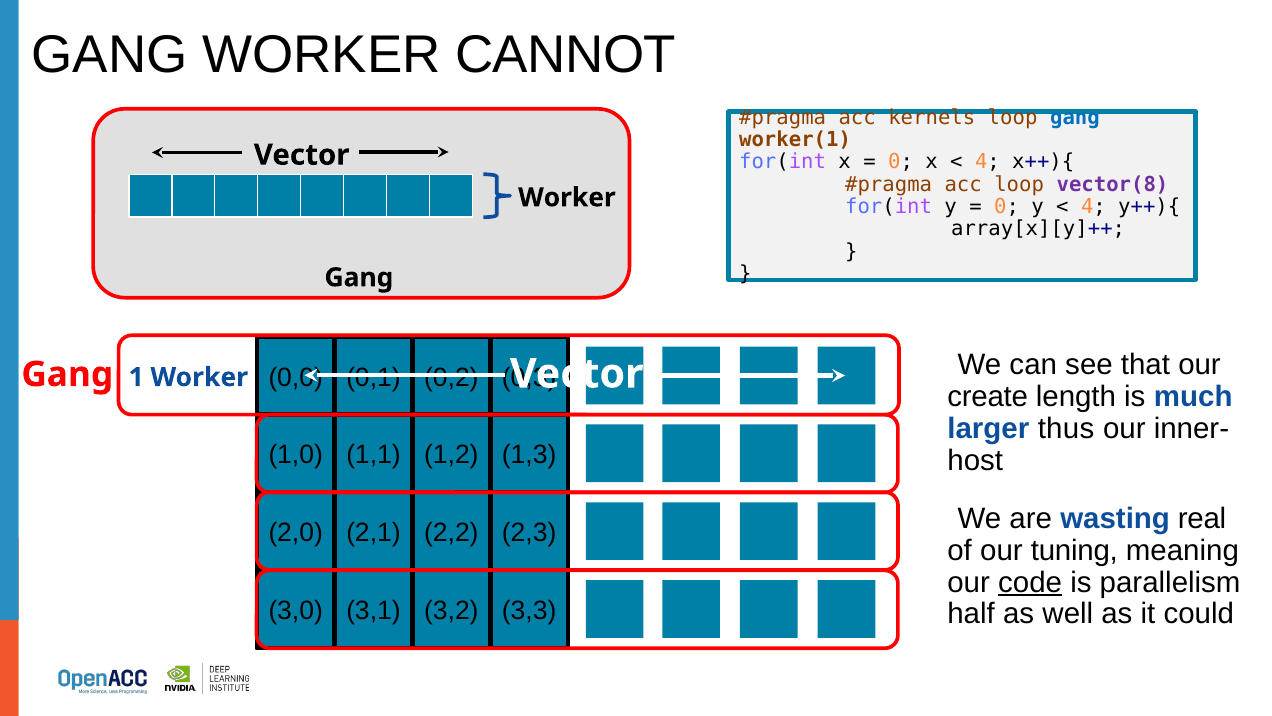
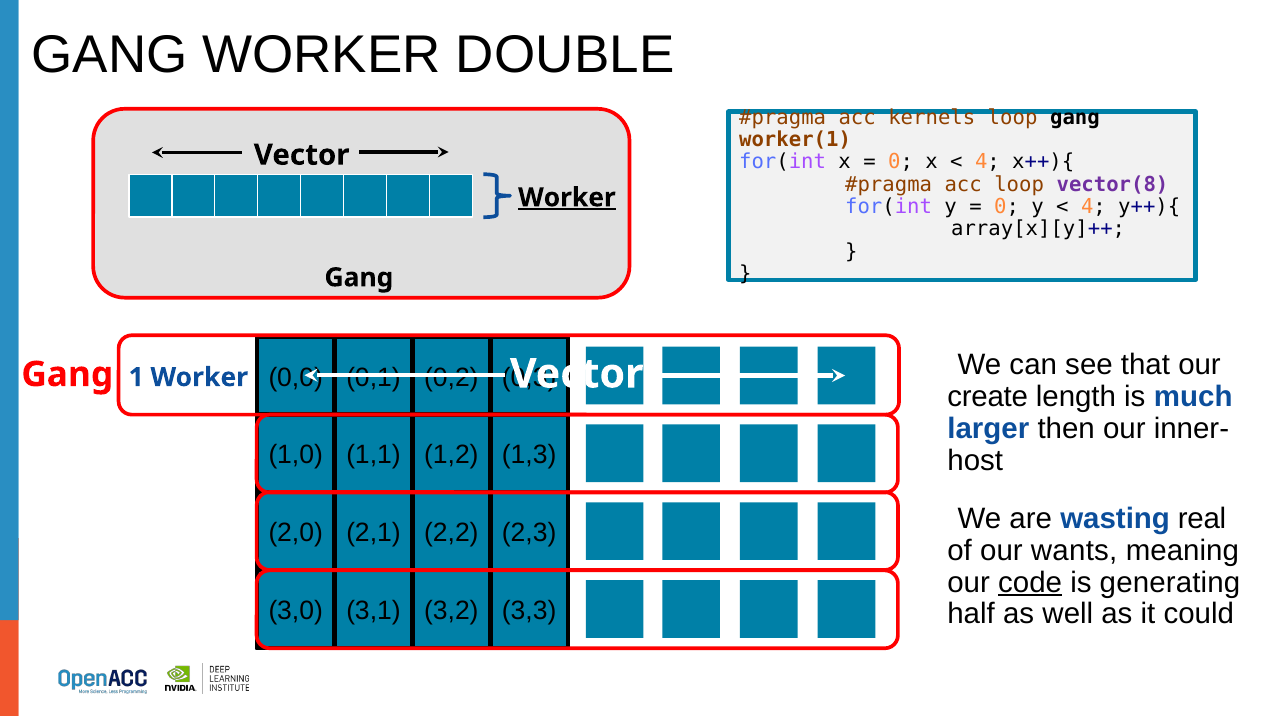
CANNOT: CANNOT -> DOUBLE (565, 55)
gang colour: blue -> black (1075, 117)
Worker underline: none -> present (567, 197)
thus: thus -> then (1066, 428)
tuning: tuning -> wants (1074, 550)
parallelism: parallelism -> generating (1170, 582)
